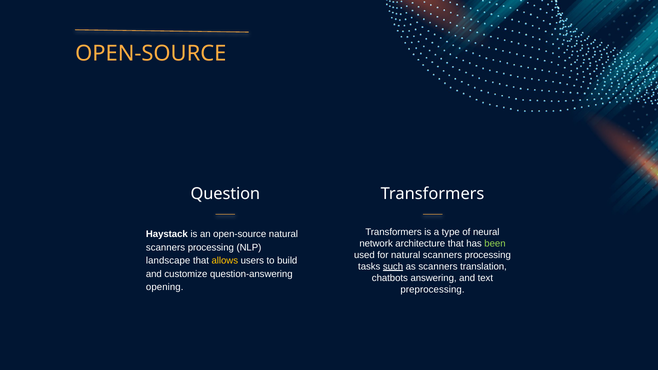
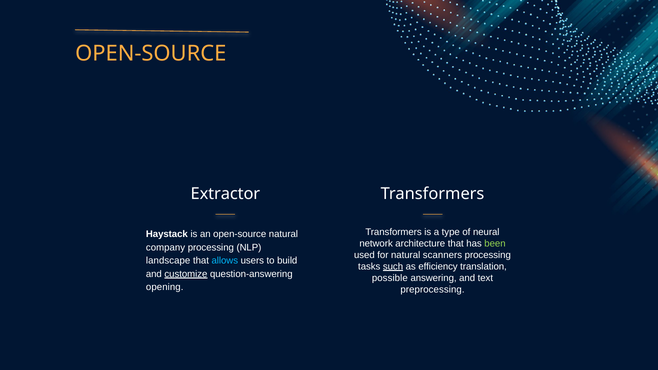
Question: Question -> Extractor (225, 194)
scanners: scanners -> company (166, 248)
allows colour: yellow -> light blue (225, 261)
as scanners: scanners -> efficiency (438, 267)
customize underline: none -> present (186, 274)
chatbots: chatbots -> possible (390, 278)
